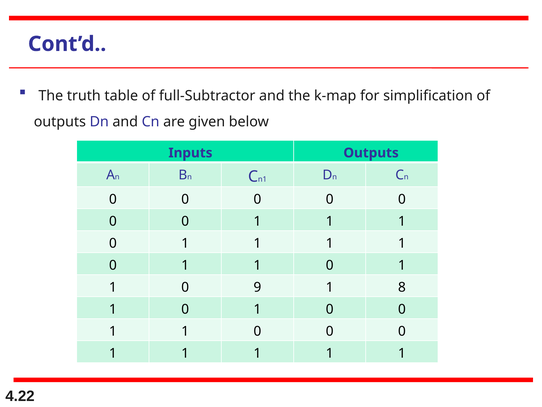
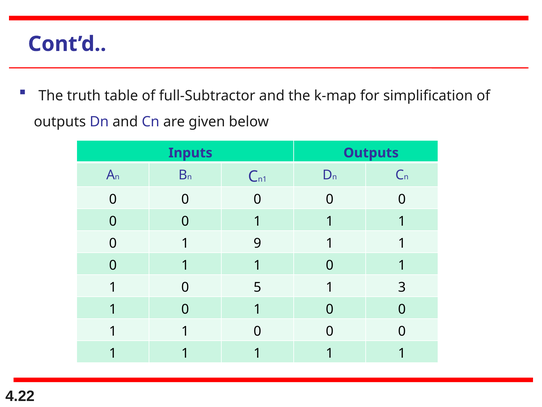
1: 1 -> 9 (257, 243)
9: 9 -> 5 (257, 287)
8: 8 -> 3 (402, 287)
